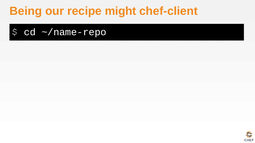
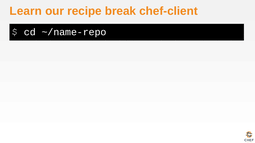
Being: Being -> Learn (26, 11)
might: might -> break (120, 11)
